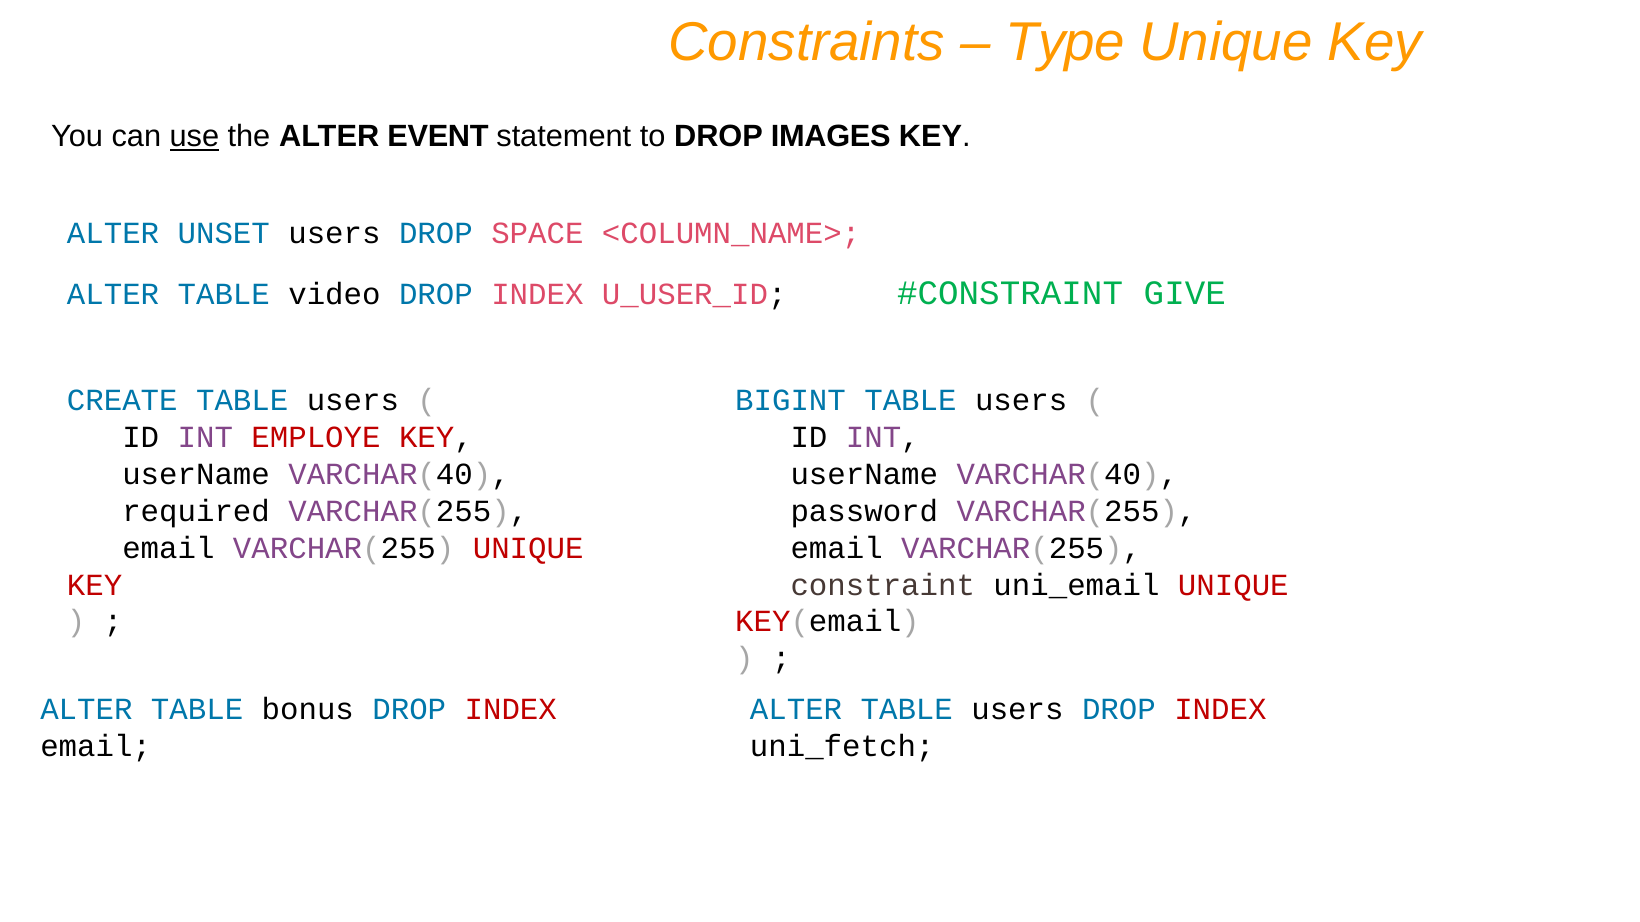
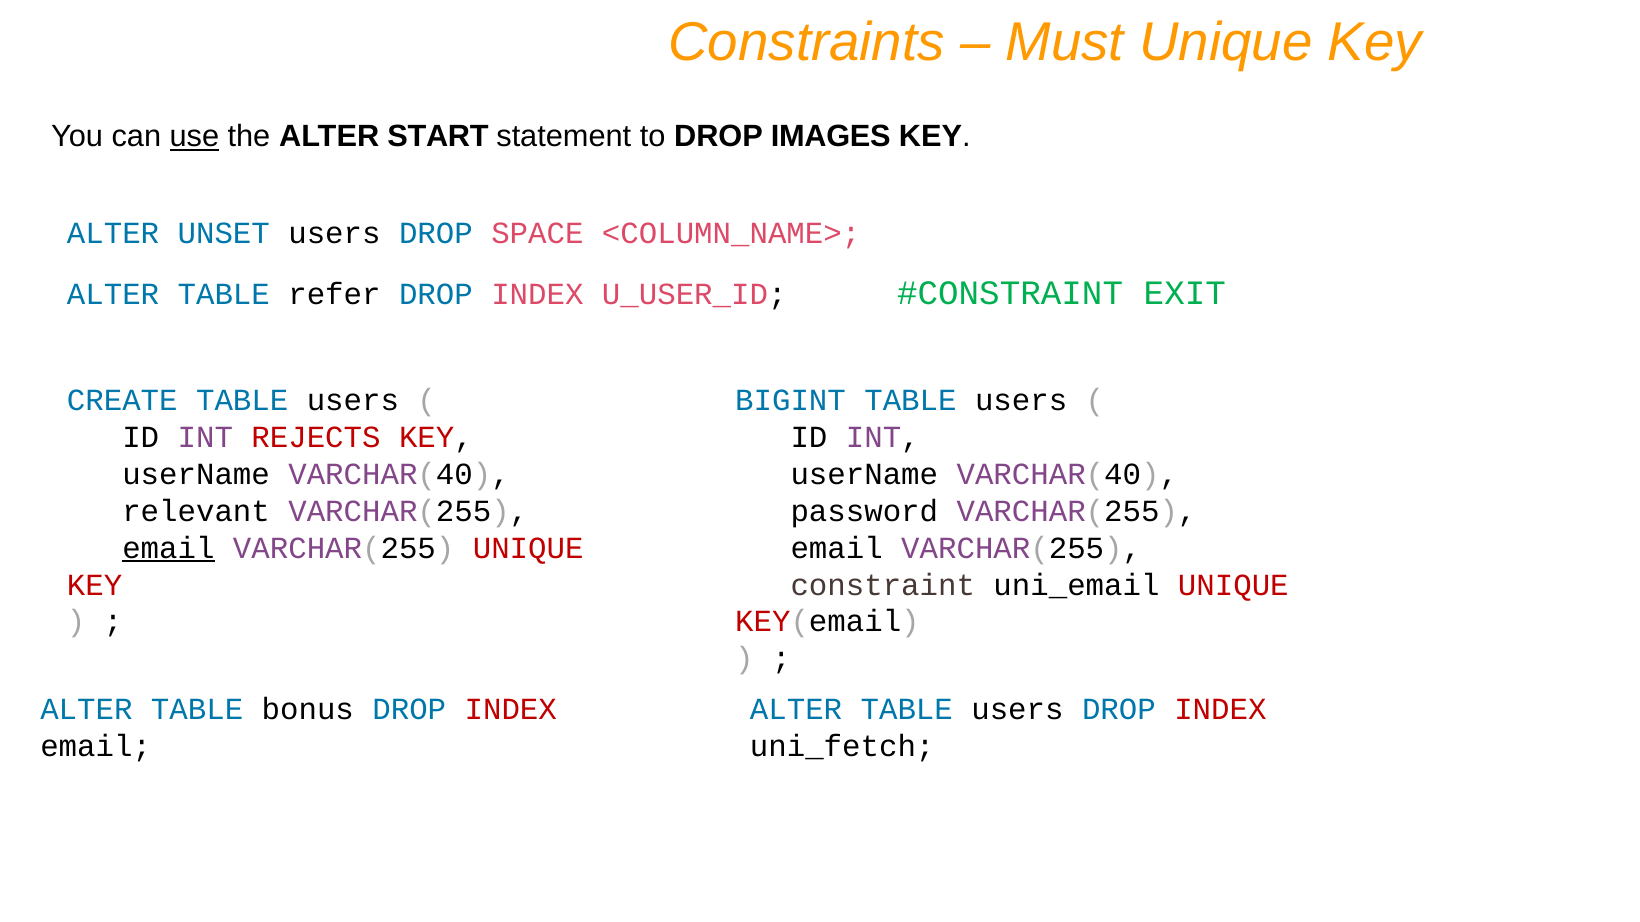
Type: Type -> Must (1065, 43)
EVENT: EVENT -> START (438, 137)
video: video -> refer (334, 294)
GIVE: GIVE -> EXIT (1185, 293)
EMPLOYE: EMPLOYE -> REJECTS (316, 438)
required: required -> relevant (196, 511)
email underline: none -> present (168, 548)
